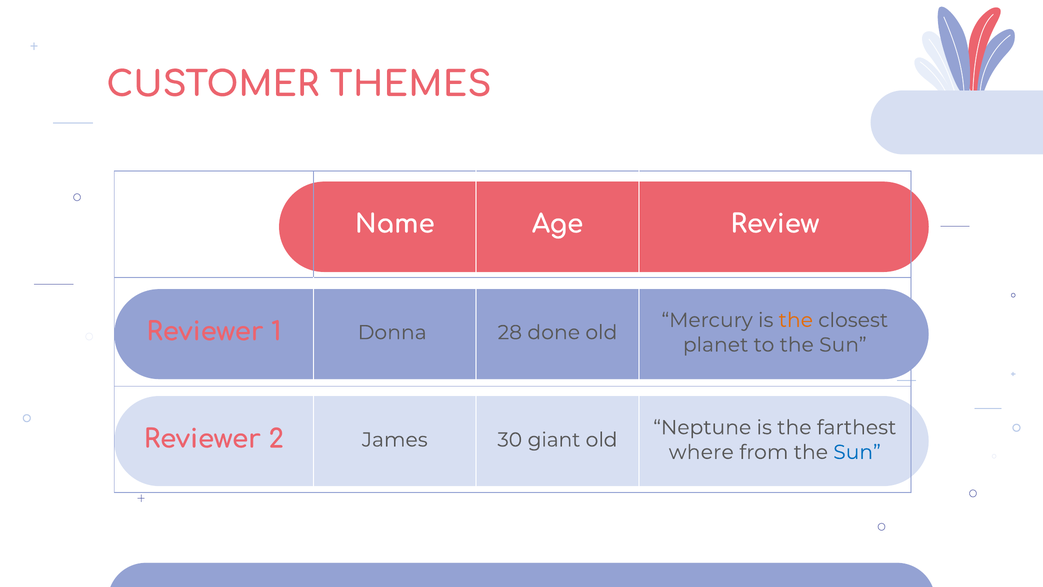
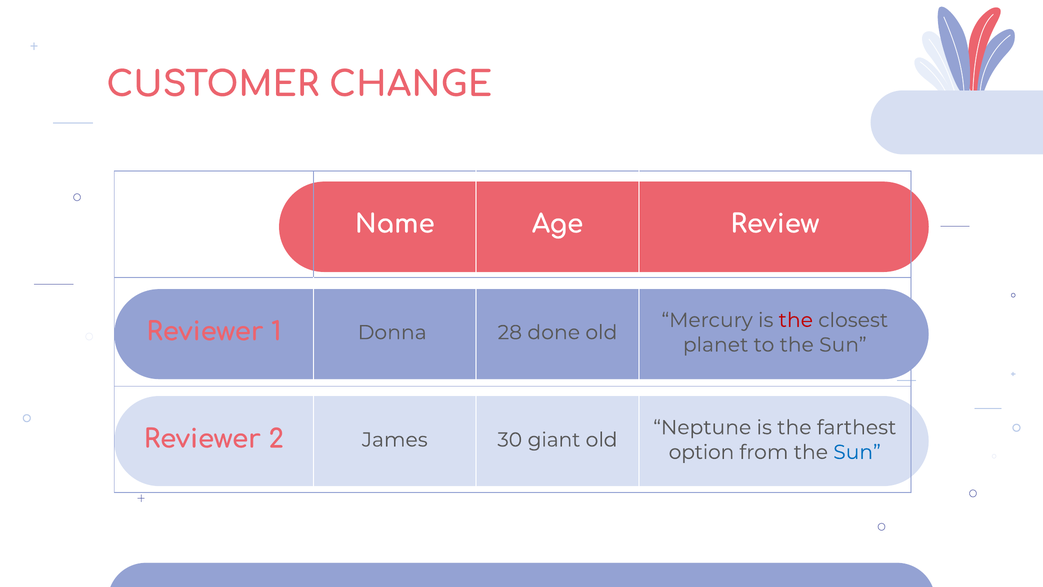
THEMES: THEMES -> CHANGE (411, 84)
the colour: orange -> red (796, 320)
where: where -> option (701, 452)
